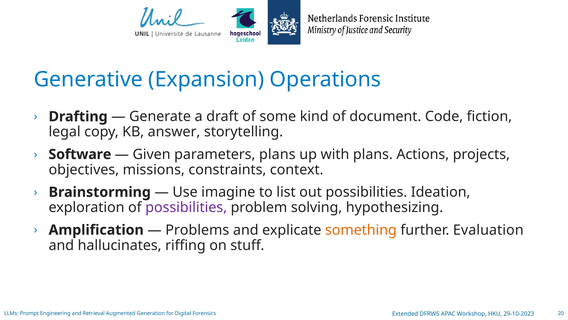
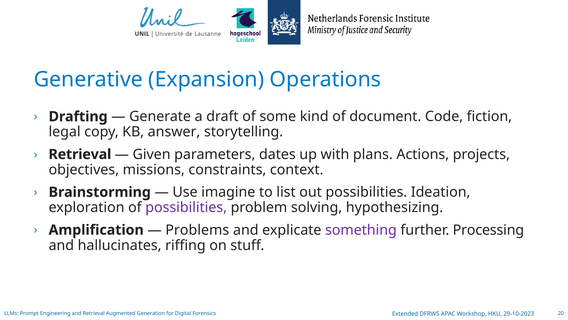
Software: Software -> Retrieval (80, 154)
parameters plans: plans -> dates (277, 154)
something colour: orange -> purple (361, 230)
Evaluation: Evaluation -> Processing (488, 230)
